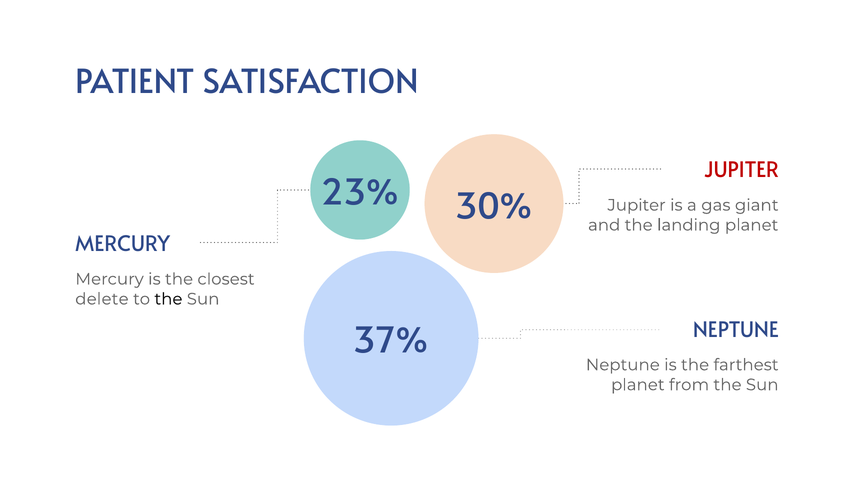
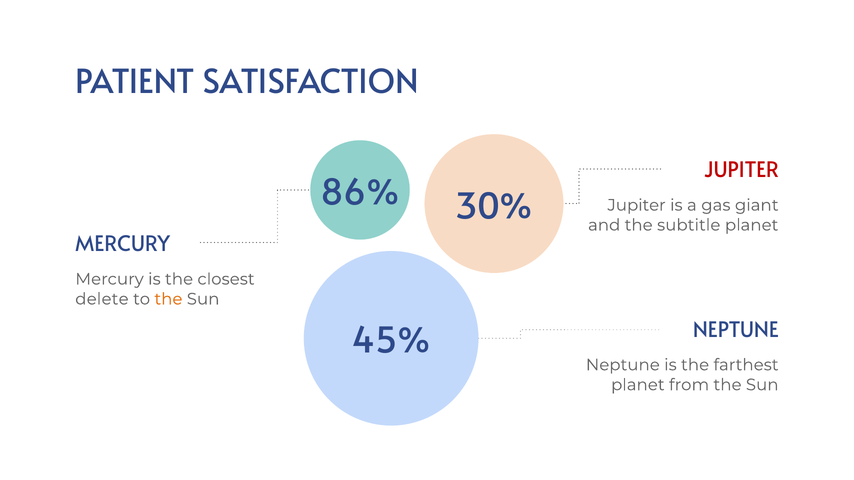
23%: 23% -> 86% (360, 193)
landing: landing -> subtitle (689, 225)
the colour: black -> orange (168, 299)
37%: 37% -> 45% (391, 341)
